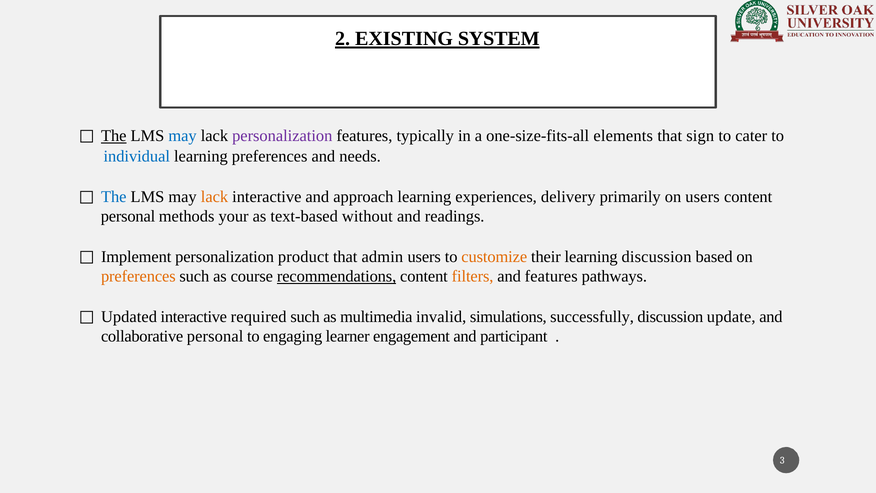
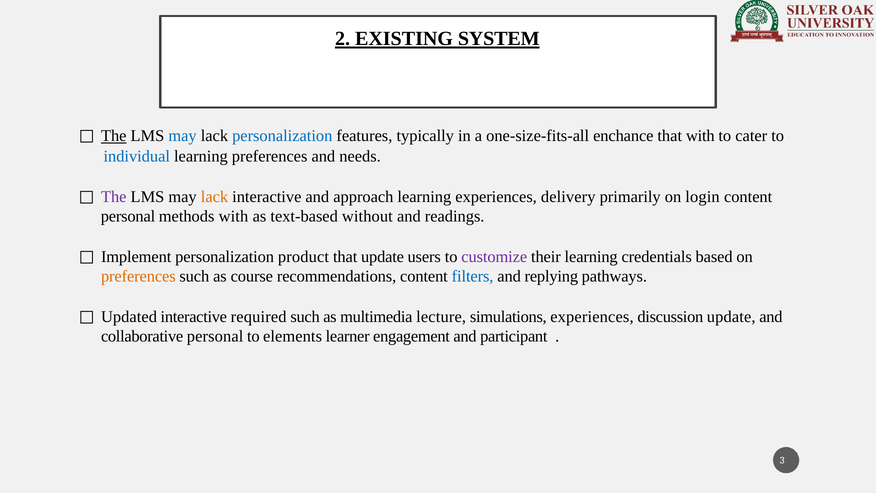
personalization colour: purple -> blue (282, 136)
elements: elements -> enchance (623, 136)
that sign: sign -> with (700, 136)
The colour: blue -> purple (114, 197)
on users: users -> login (703, 197)
methods your: your -> with (233, 216)
that admin: admin -> update (383, 257)
customize colour: orange -> purple (494, 257)
learning discussion: discussion -> credentials (657, 257)
recommendations underline: present -> none (337, 276)
filters colour: orange -> blue (473, 276)
and features: features -> replying (551, 276)
invalid: invalid -> lecture (441, 317)
simulations successfully: successfully -> experiences (592, 317)
engaging: engaging -> elements (293, 336)
